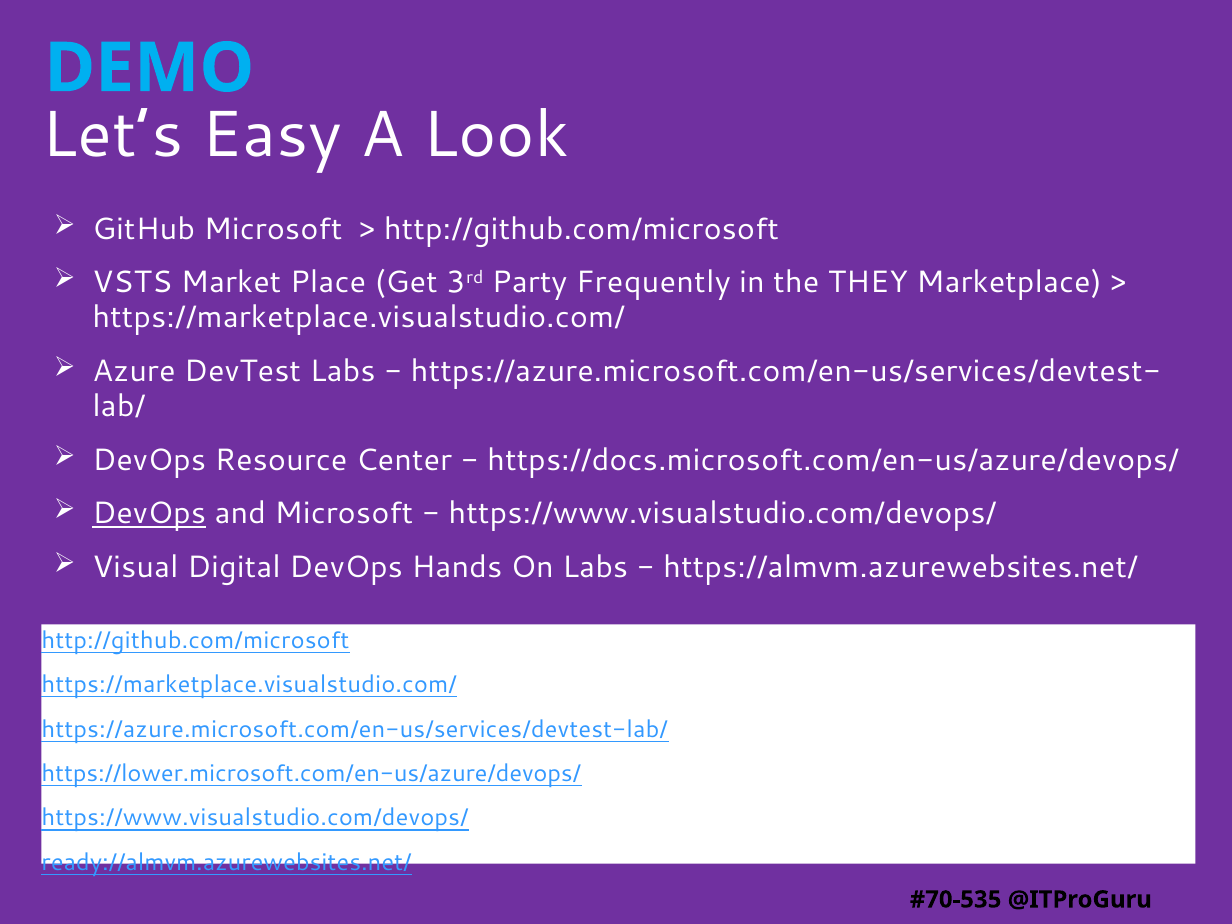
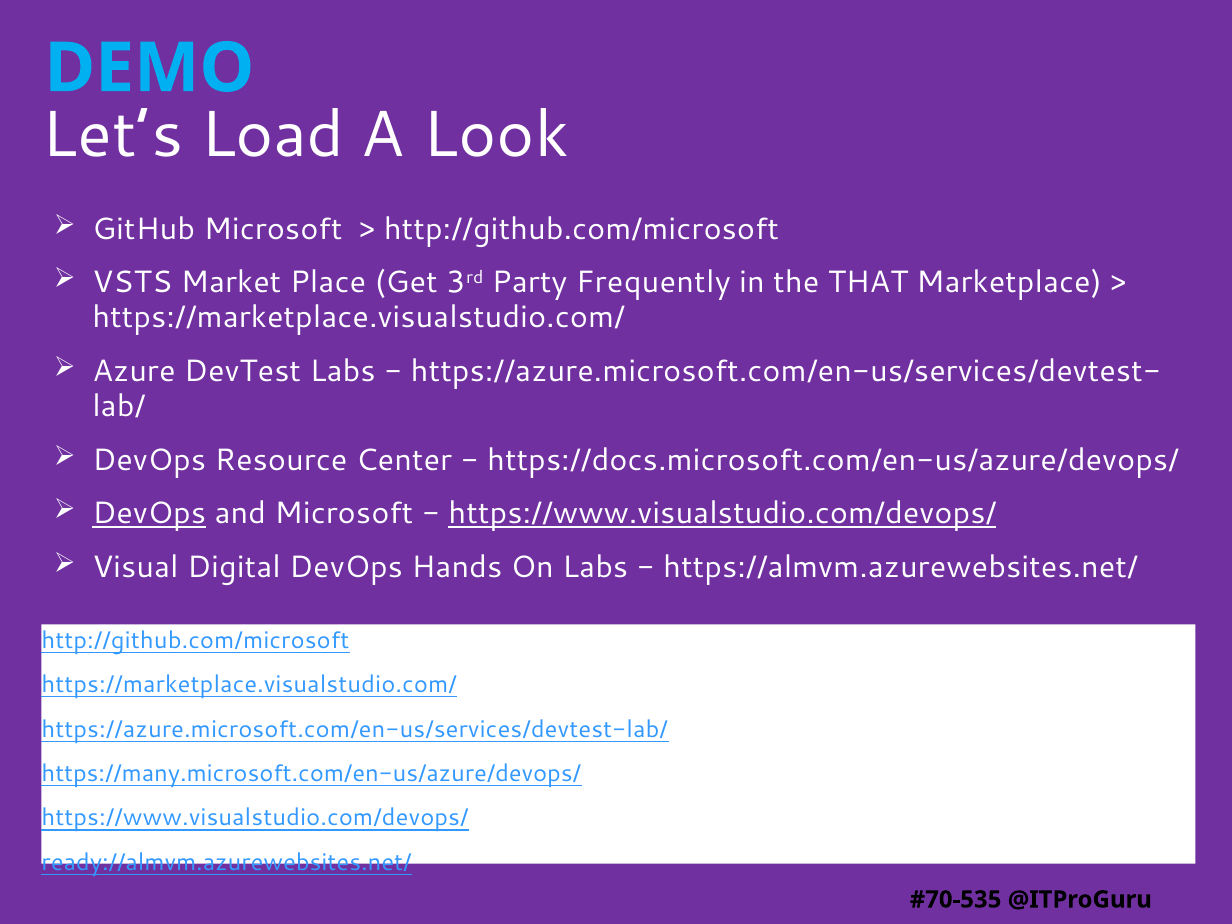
Easy: Easy -> Load (272, 135)
THEY: THEY -> THAT (868, 282)
https://www.visualstudio.com/devops/ underline: none -> present (722, 513)
https://lower.microsoft.com/en-us/azure/devops/: https://lower.microsoft.com/en-us/azure/devops/ -> https://many.microsoft.com/en-us/azure/devops/ (311, 774)
